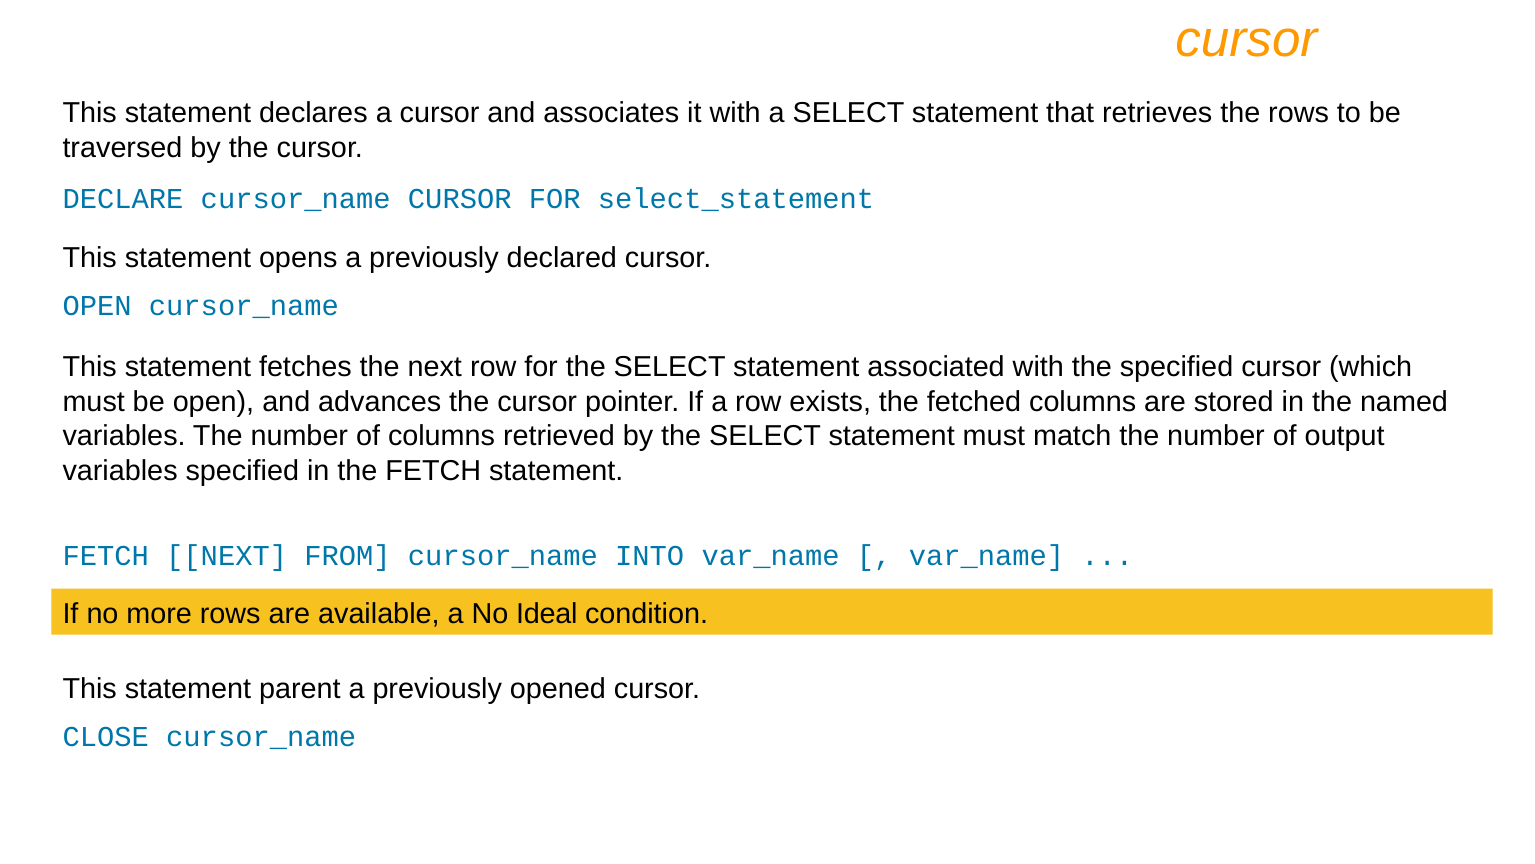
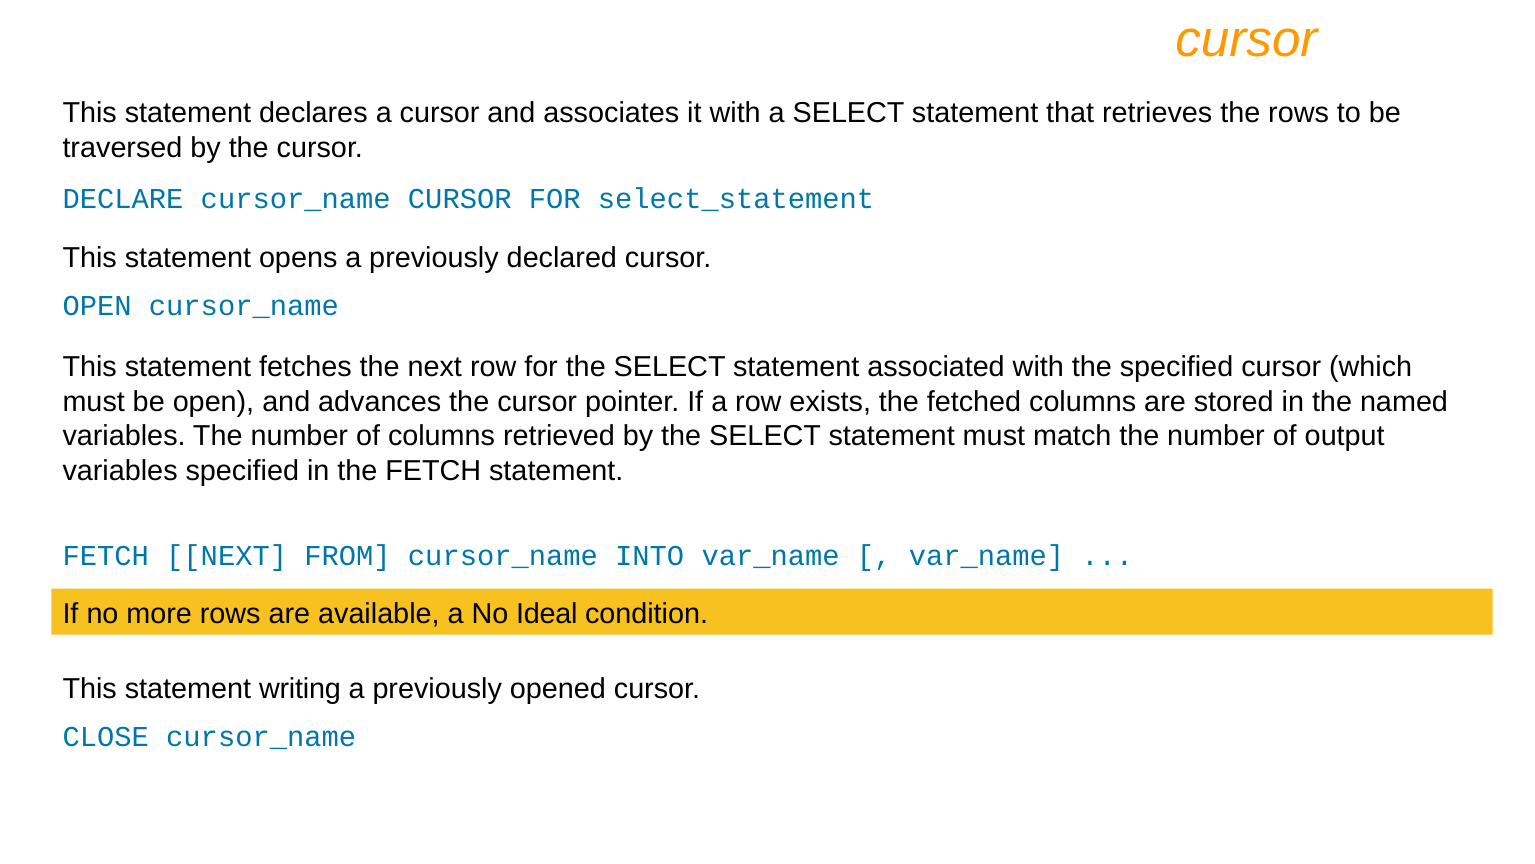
parent: parent -> writing (300, 689)
